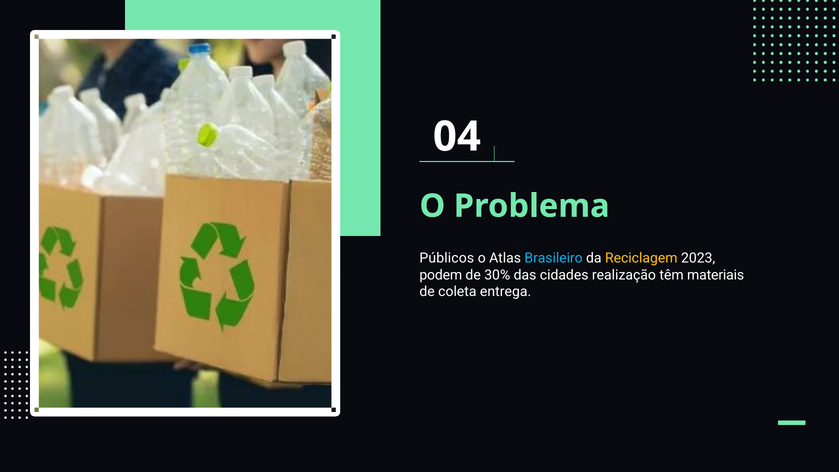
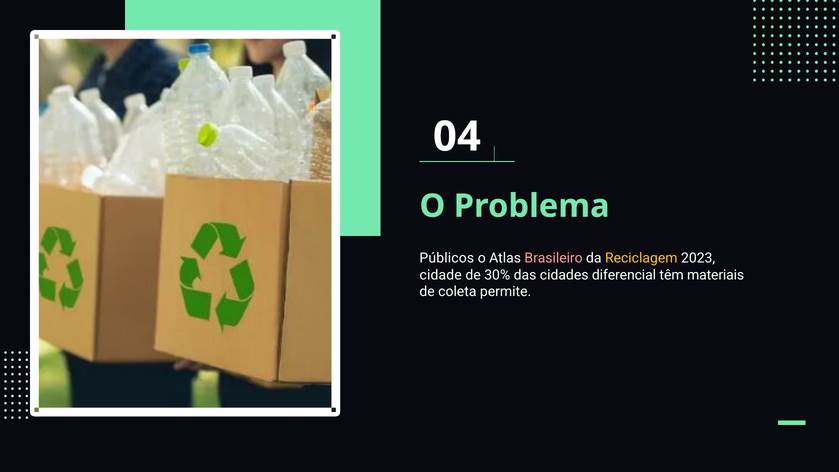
Brasileiro colour: light blue -> pink (554, 258)
podem: podem -> cidade (441, 275)
realização: realização -> diferencial (624, 275)
entrega: entrega -> permite (506, 292)
